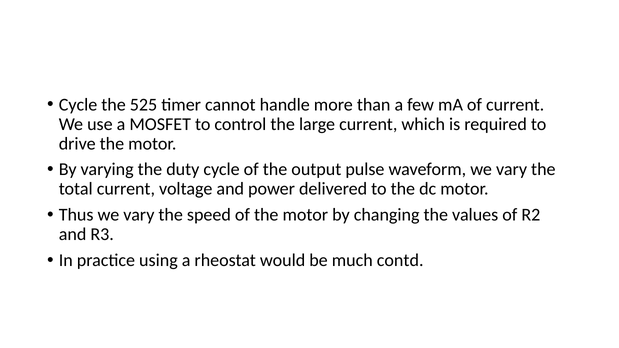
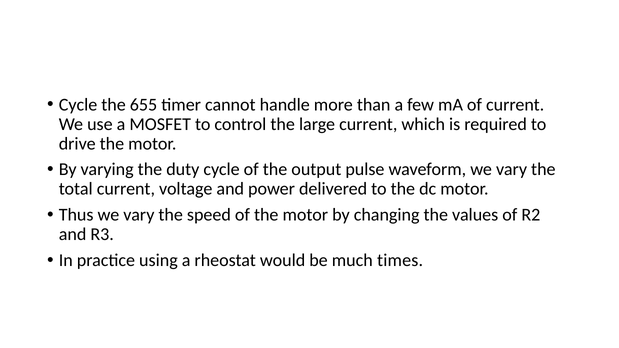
525: 525 -> 655 (144, 105)
contd: contd -> times (400, 261)
